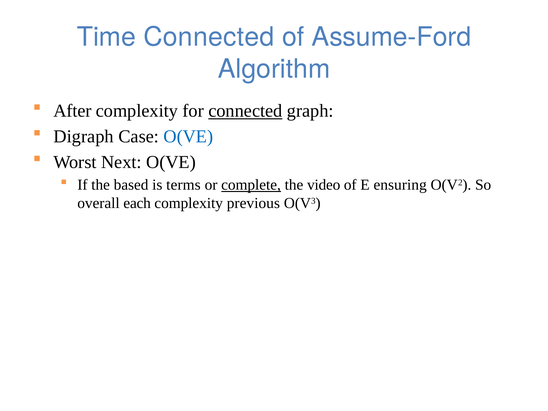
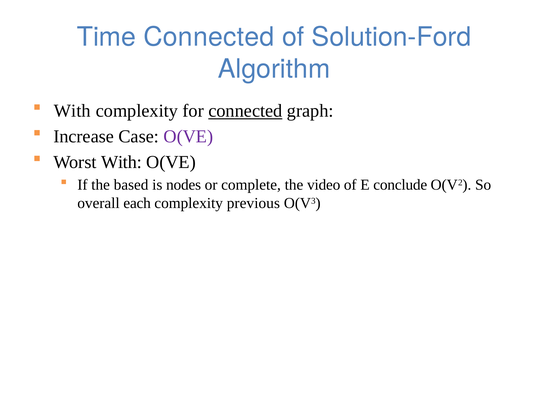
Assume-Ford: Assume-Ford -> Solution-Ford (391, 37)
After: After -> With (72, 111)
Digraph: Digraph -> Increase (84, 136)
O(VE colour: blue -> purple (188, 136)
Worst Next: Next -> With (121, 162)
terms: terms -> nodes (184, 185)
complete underline: present -> none (251, 185)
ensuring: ensuring -> conclude (400, 185)
